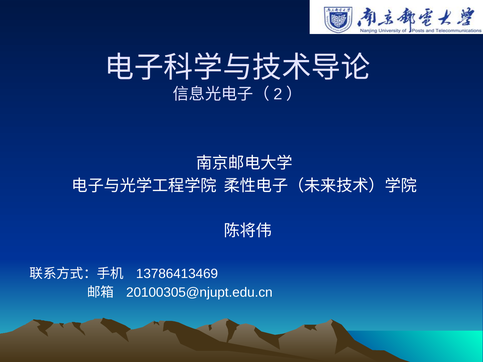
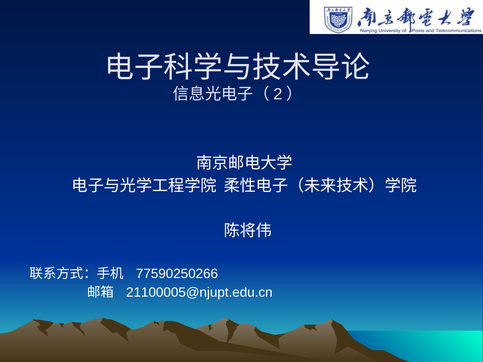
13786413469: 13786413469 -> 77590250266 (177, 274)
20100305@njupt.edu.cn: 20100305@njupt.edu.cn -> 21100005@njupt.edu.cn (199, 293)
